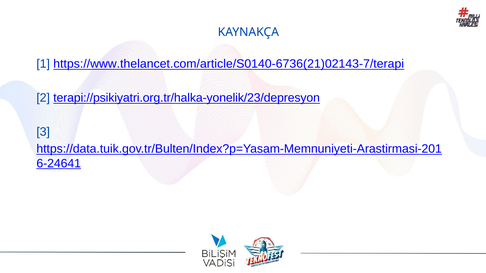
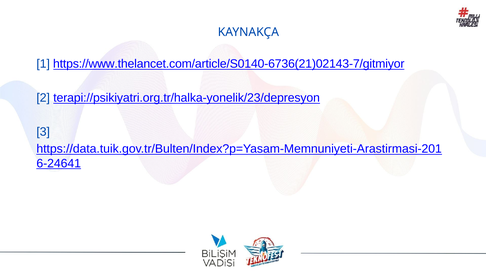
https://www.thelancet.com/article/S0140-6736(21)02143-7/terapi: https://www.thelancet.com/article/S0140-6736(21)02143-7/terapi -> https://www.thelancet.com/article/S0140-6736(21)02143-7/gitmiyor (229, 64)
